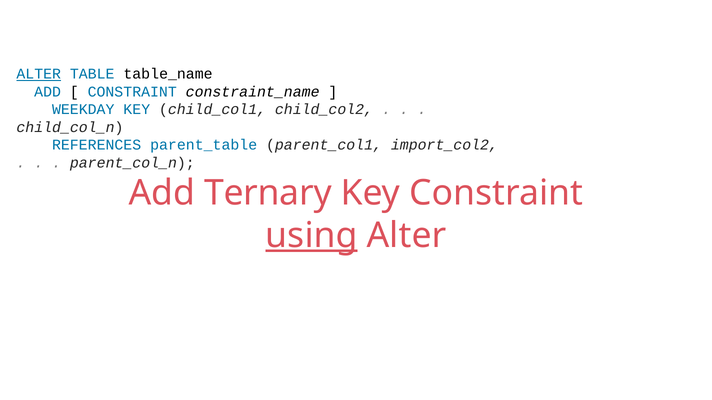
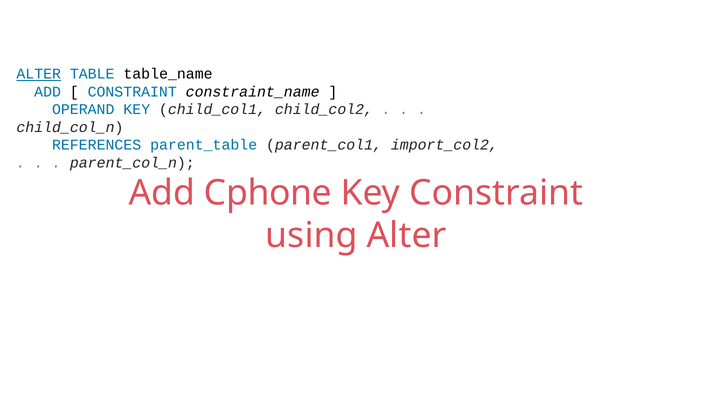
WEEKDAY: WEEKDAY -> OPERAND (83, 110)
Ternary: Ternary -> Cphone (268, 193)
using underline: present -> none (312, 236)
